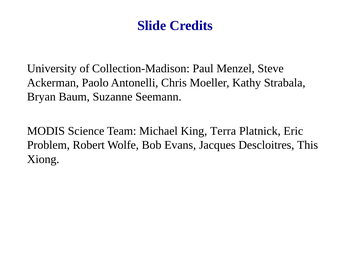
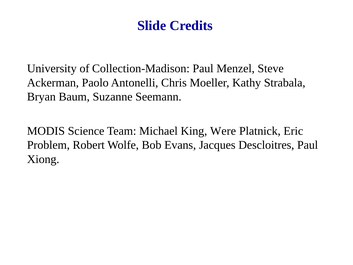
Terra: Terra -> Were (223, 131)
Descloitres This: This -> Paul (308, 145)
